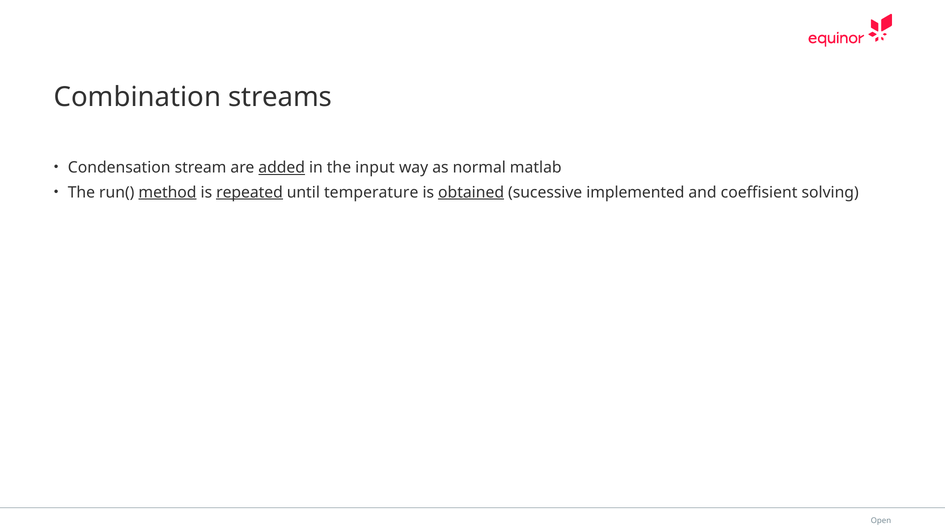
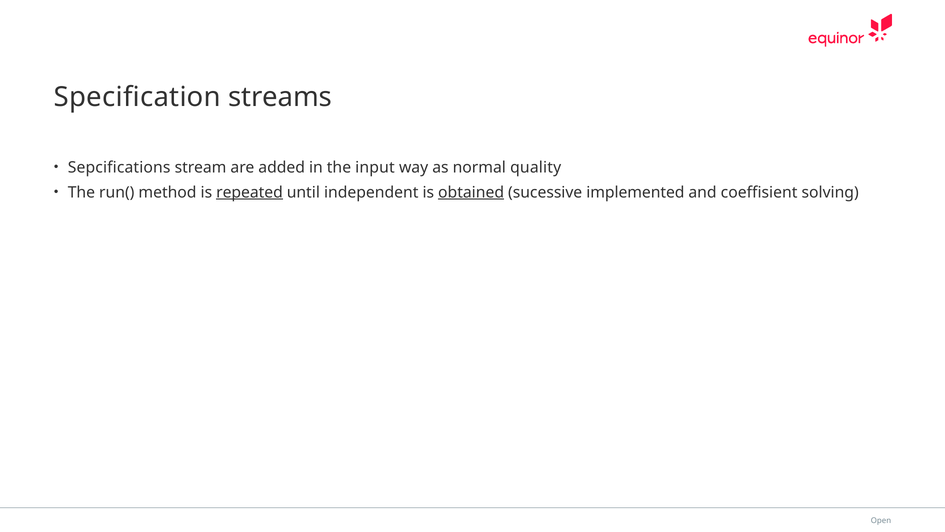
Combination: Combination -> Specification (137, 97)
Condensation: Condensation -> Sepcifications (119, 167)
added underline: present -> none (282, 167)
matlab: matlab -> quality (536, 167)
method underline: present -> none (167, 192)
temperature: temperature -> independent (371, 192)
